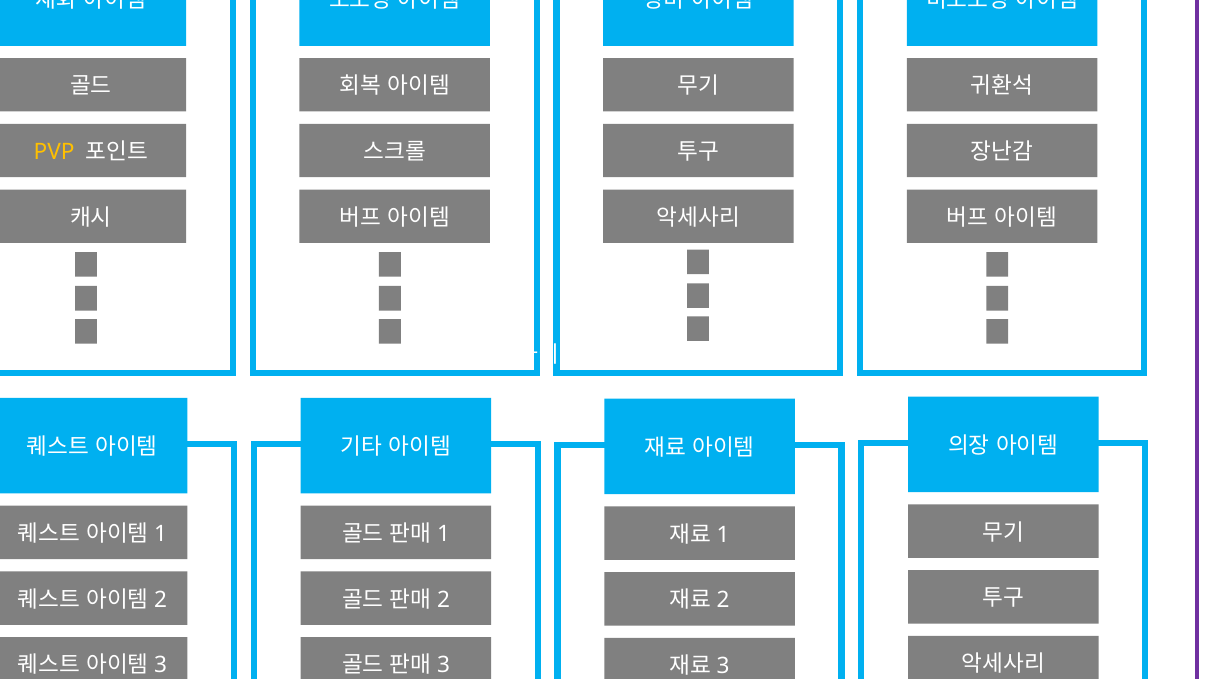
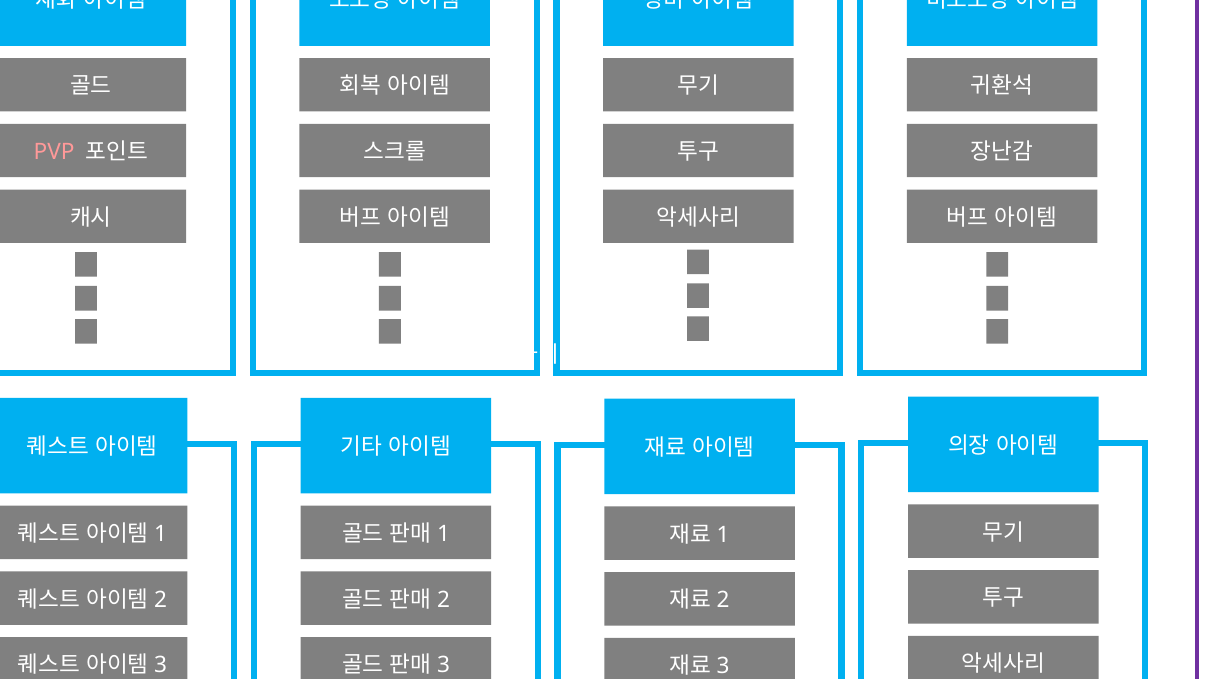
PVP colour: yellow -> pink (54, 152)
